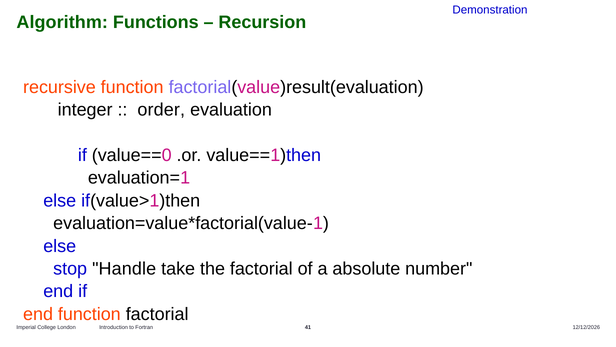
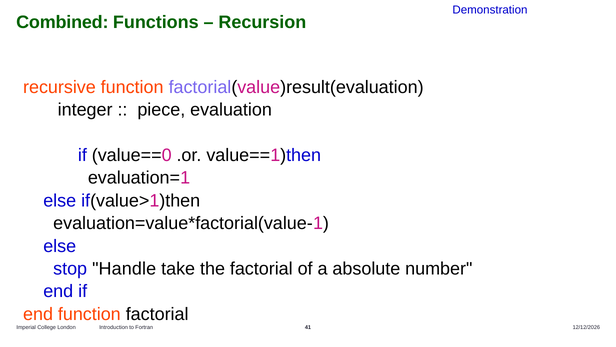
Algorithm: Algorithm -> Combined (62, 22)
order: order -> piece (161, 110)
